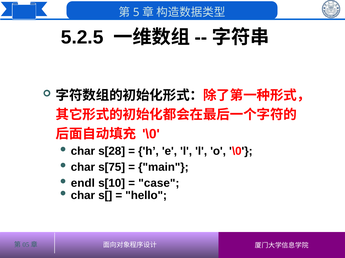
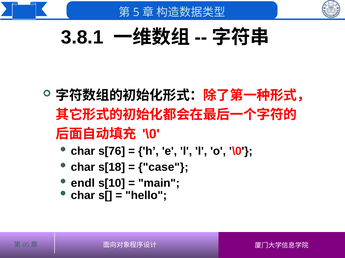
5.2.5: 5.2.5 -> 3.8.1 (82, 37)
s[28: s[28 -> s[76 (112, 151)
s[75: s[75 -> s[18 (112, 168)
main: main -> case (163, 168)
case: case -> main (159, 184)
